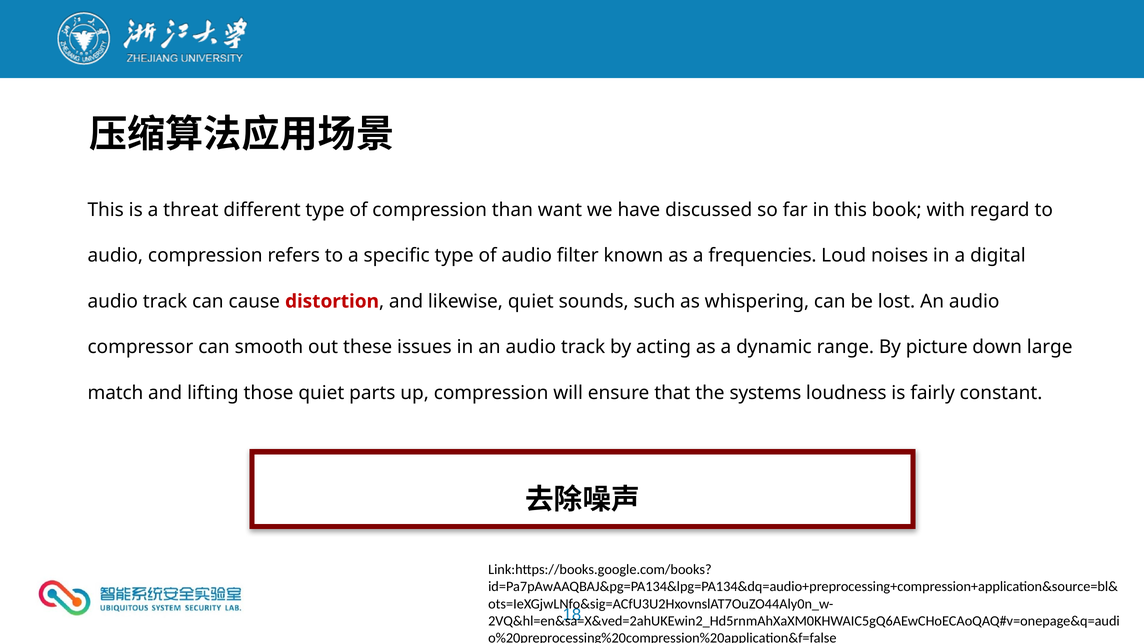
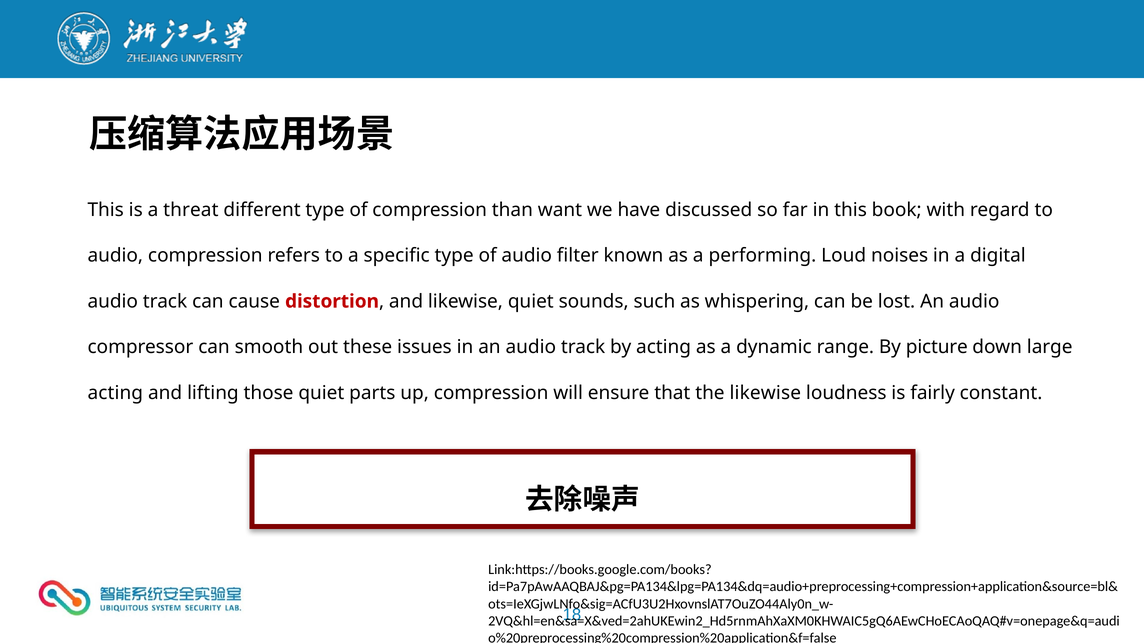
frequencies: frequencies -> performing (762, 256)
match: match -> acting (115, 393)
the systems: systems -> likewise (765, 393)
